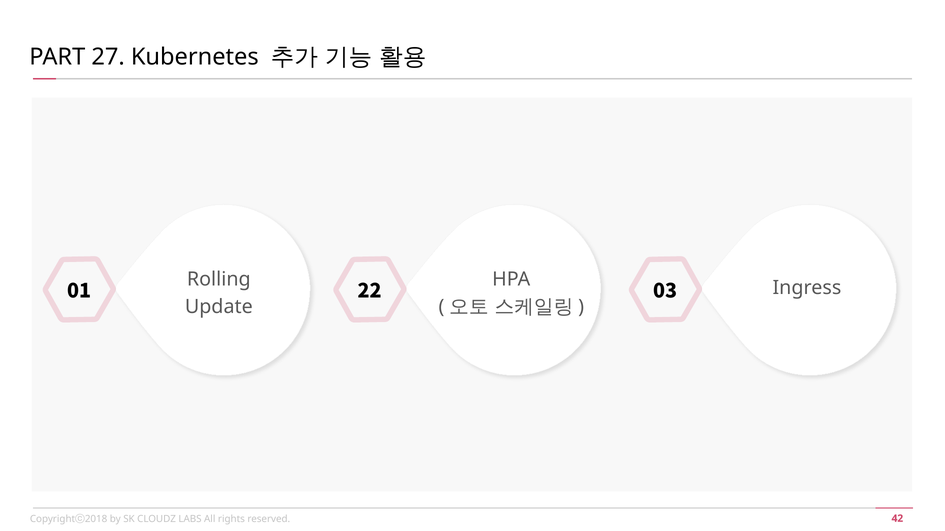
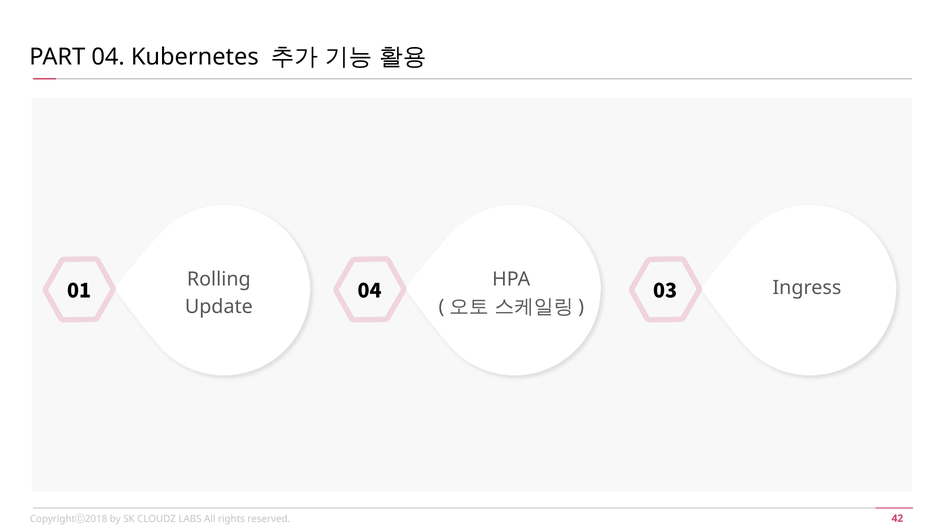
PART 27: 27 -> 04 (108, 57)
01 22: 22 -> 04 (370, 291)
